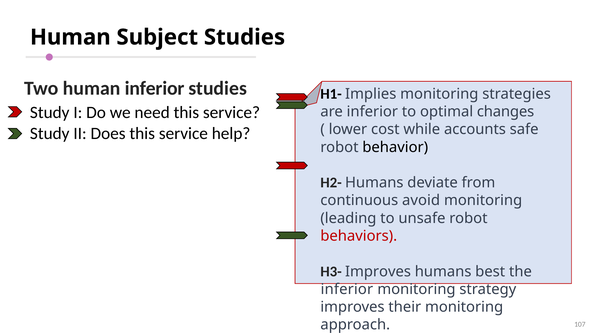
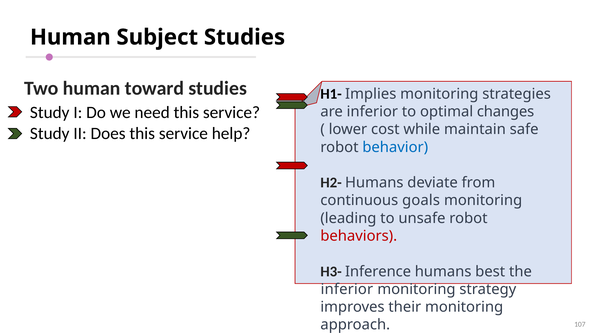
human inferior: inferior -> toward (155, 88)
accounts: accounts -> maintain (475, 129)
behavior colour: black -> blue (395, 147)
avoid: avoid -> goals (421, 200)
H3- Improves: Improves -> Inference (378, 271)
